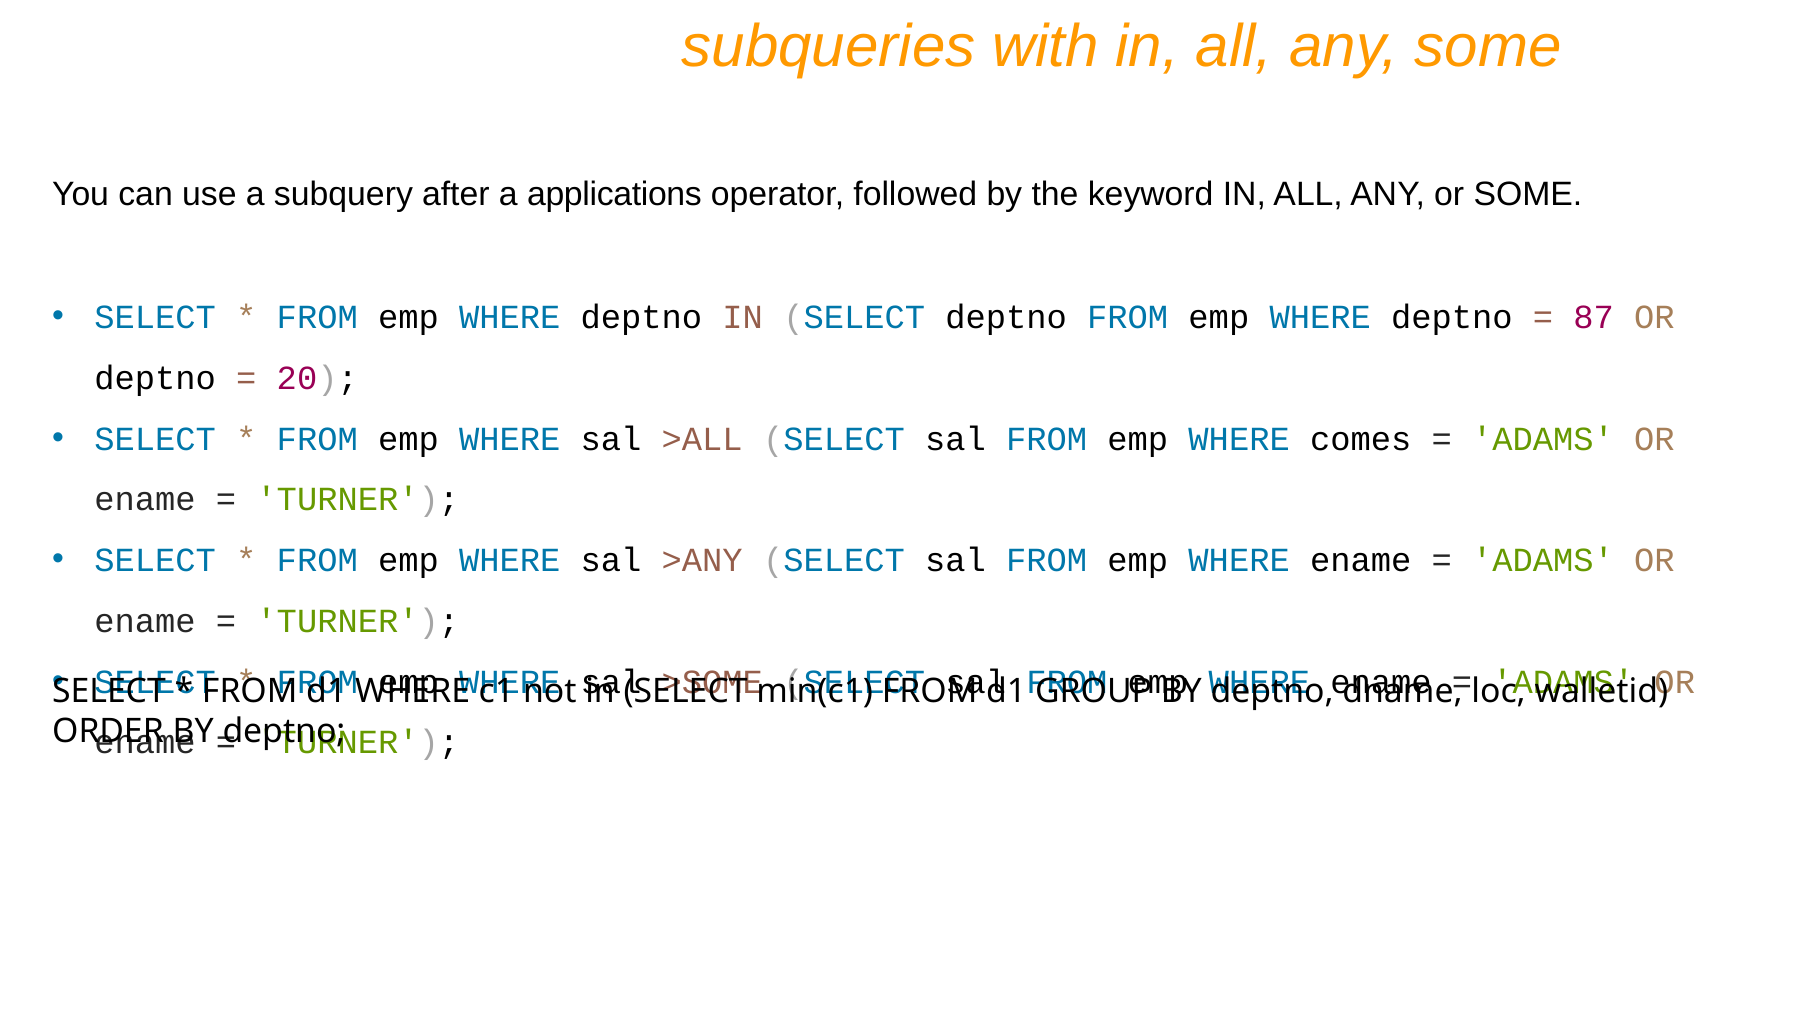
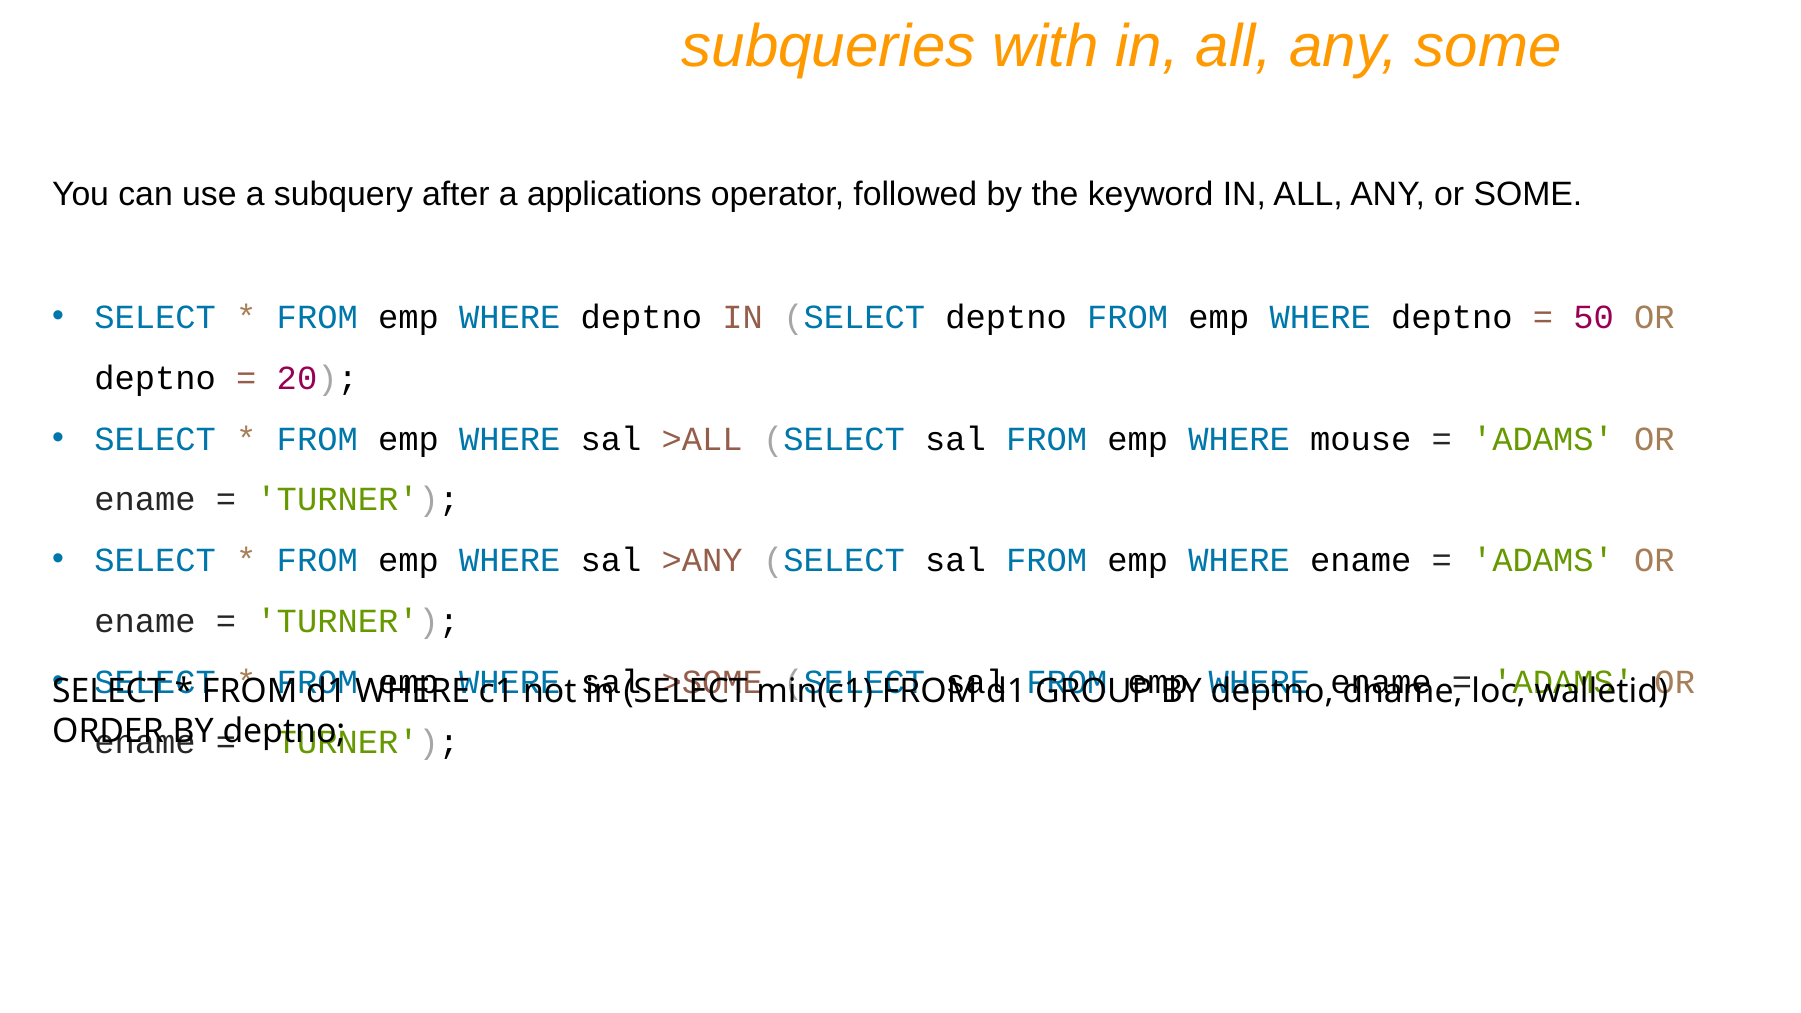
87: 87 -> 50 (1594, 317)
comes: comes -> mouse (1361, 439)
